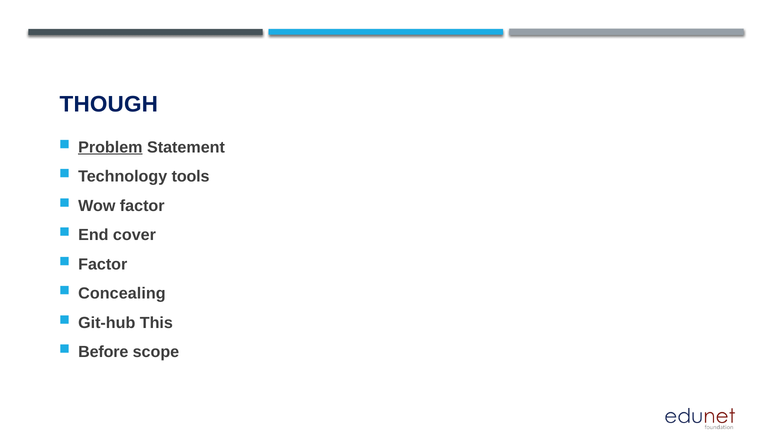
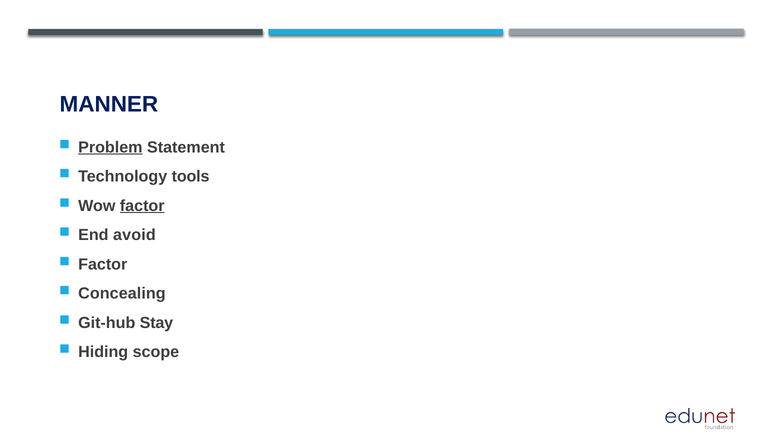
THOUGH: THOUGH -> MANNER (109, 104)
factor underline: none -> present (142, 206)
cover: cover -> avoid (134, 235)
This: This -> Stay (156, 323)
Before: Before -> Hiding (103, 352)
